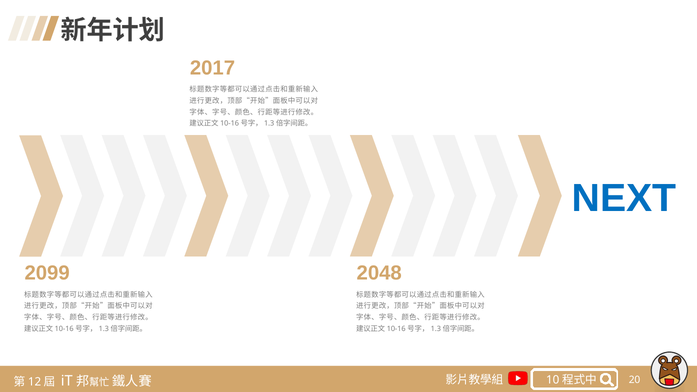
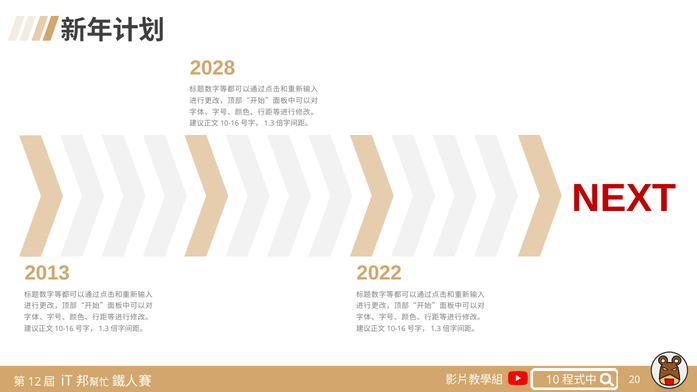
2017: 2017 -> 2028 (213, 68)
NEXT colour: blue -> red (624, 198)
2099: 2099 -> 2013 (47, 273)
2048: 2048 -> 2022 (379, 273)
